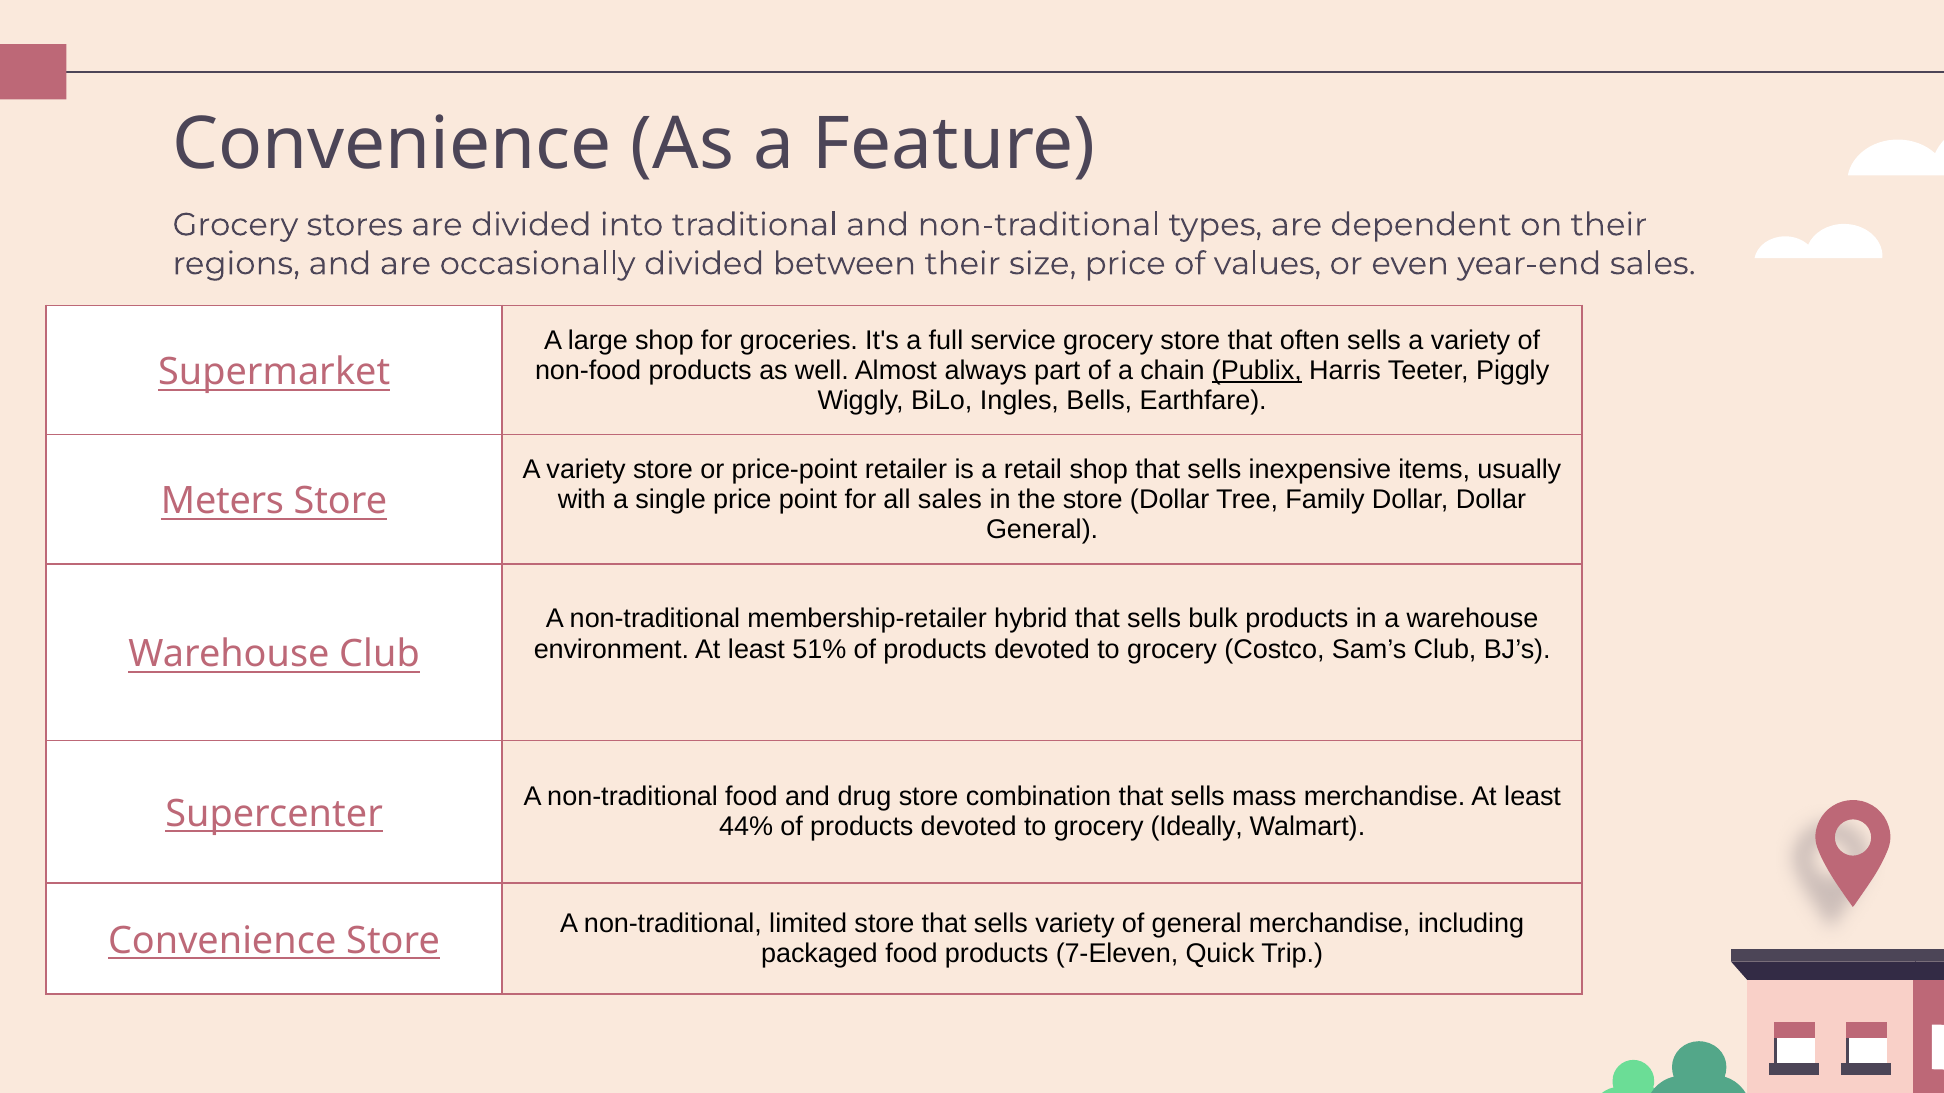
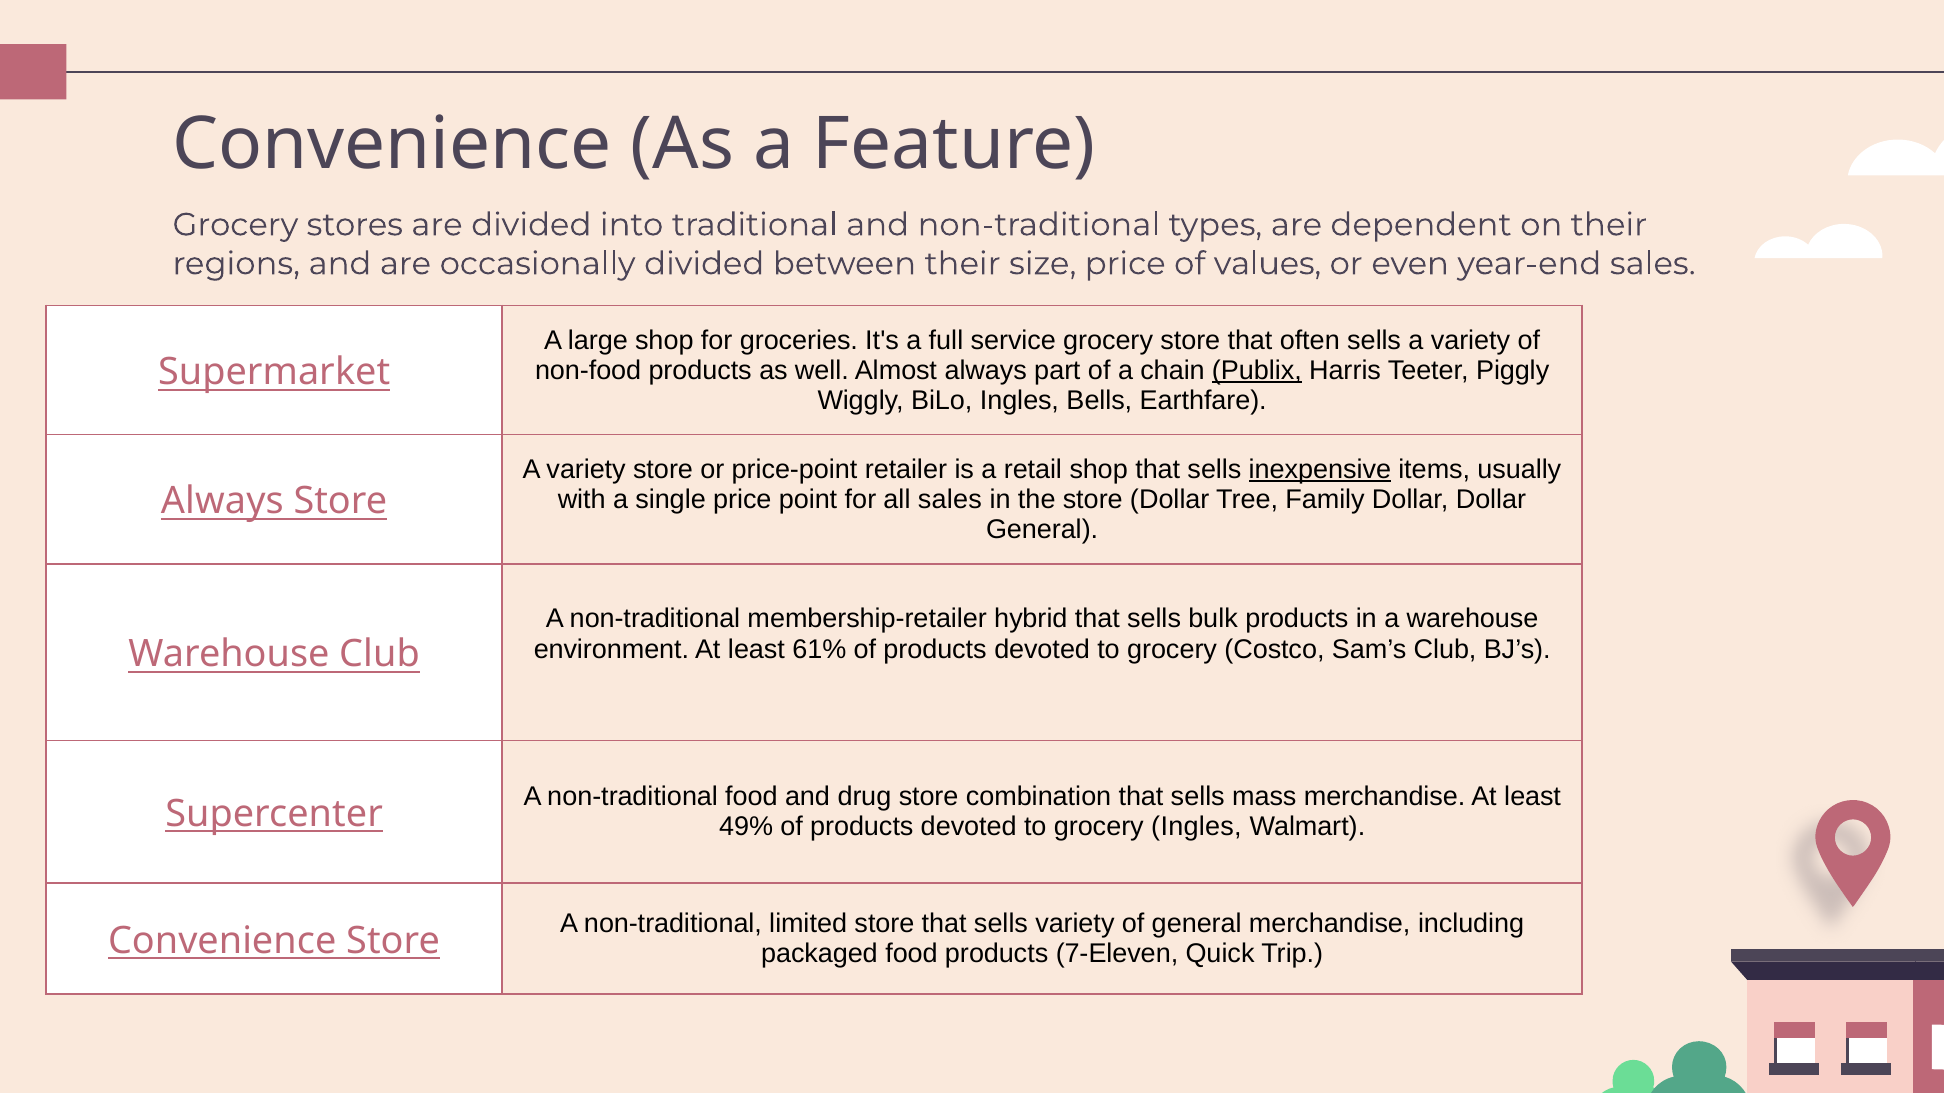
inexpensive underline: none -> present (1320, 470)
Meters: Meters -> Always (222, 502)
51%: 51% -> 61% (819, 650)
44%: 44% -> 49% (746, 827)
grocery Ideally: Ideally -> Ingles (1196, 827)
